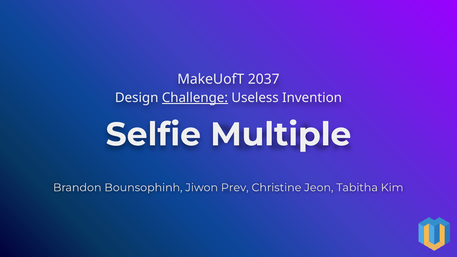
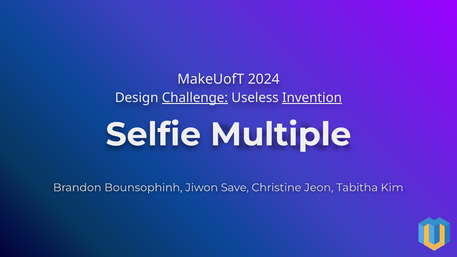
2037: 2037 -> 2024 (264, 79)
Invention underline: none -> present (312, 98)
Prev: Prev -> Save (235, 188)
